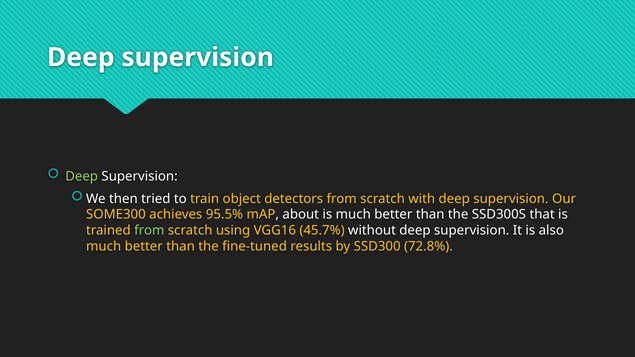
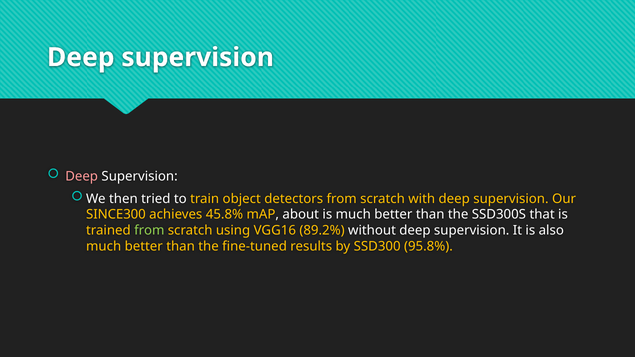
Deep colour: light green -> pink (82, 176)
SOME300: SOME300 -> SINCE300 (116, 215)
95.5%: 95.5% -> 45.8% (224, 215)
45.7%: 45.7% -> 89.2% (322, 231)
72.8%: 72.8% -> 95.8% (428, 246)
